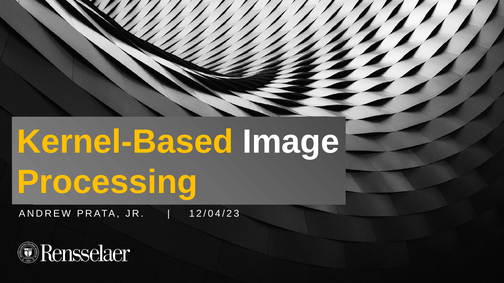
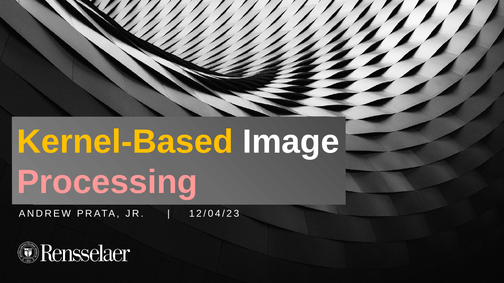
Processing colour: yellow -> pink (107, 182)
